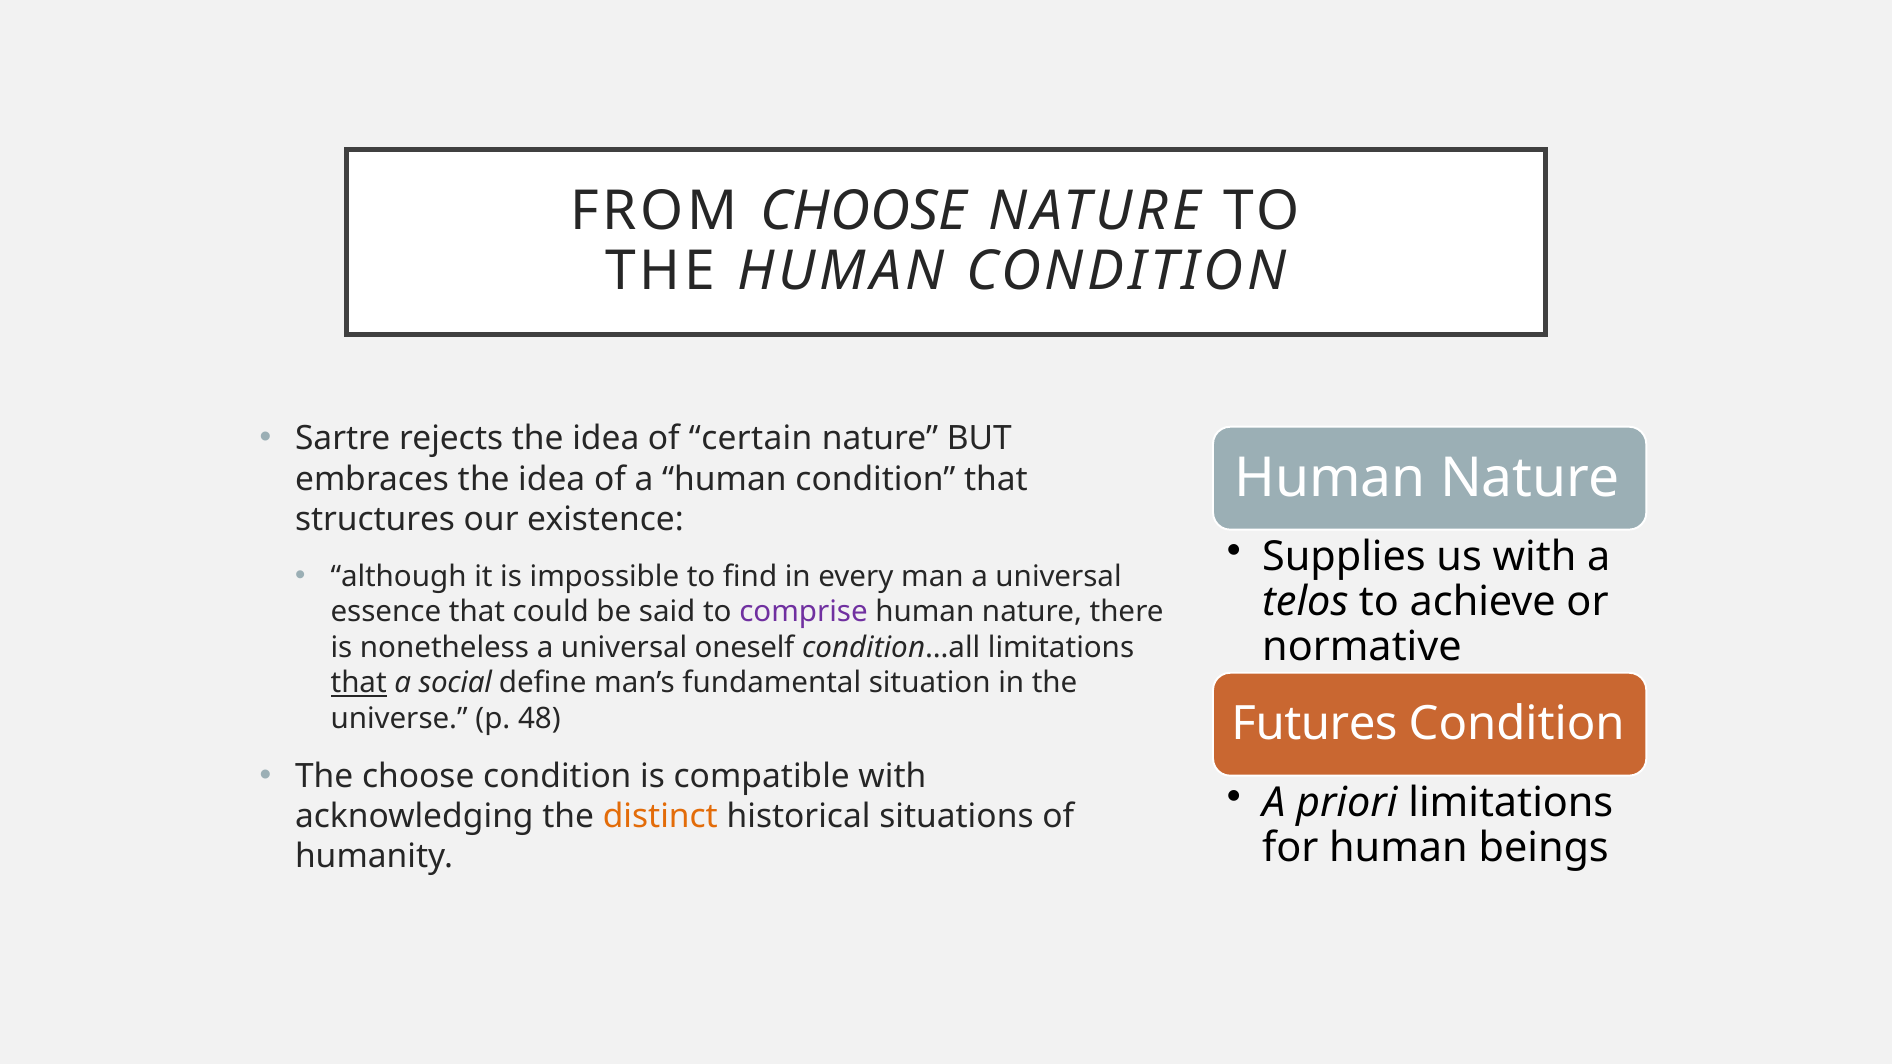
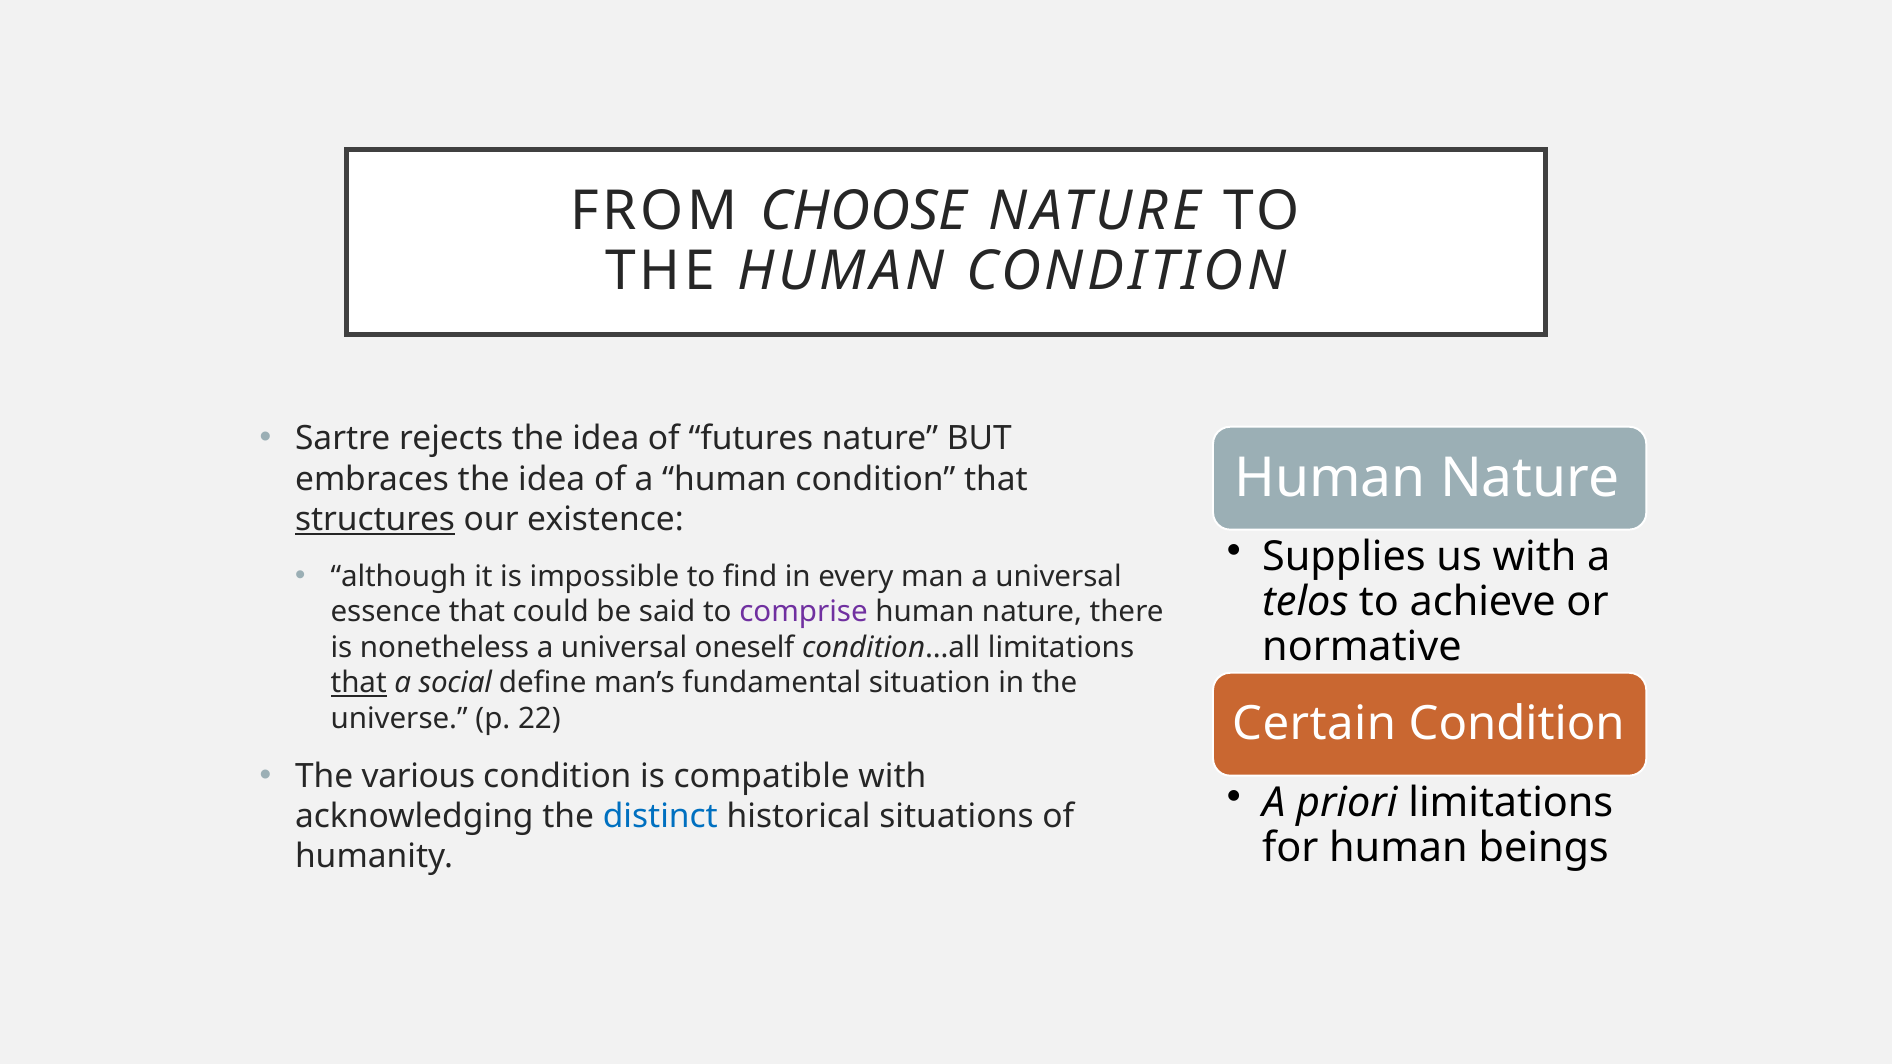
certain: certain -> futures (751, 439)
structures underline: none -> present (375, 519)
48: 48 -> 22 (539, 719)
Futures: Futures -> Certain (1314, 724)
The choose: choose -> various (418, 776)
distinct colour: orange -> blue (660, 817)
